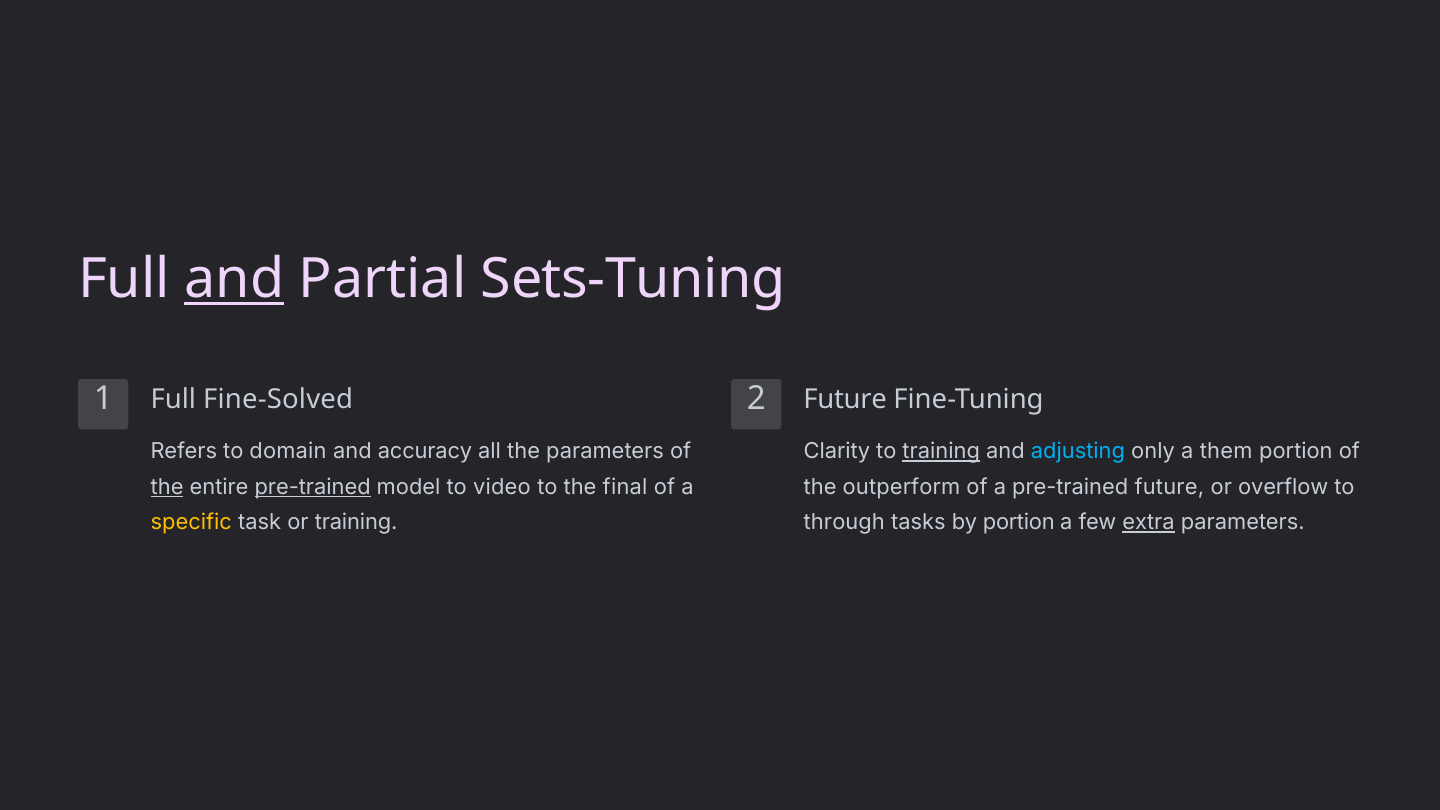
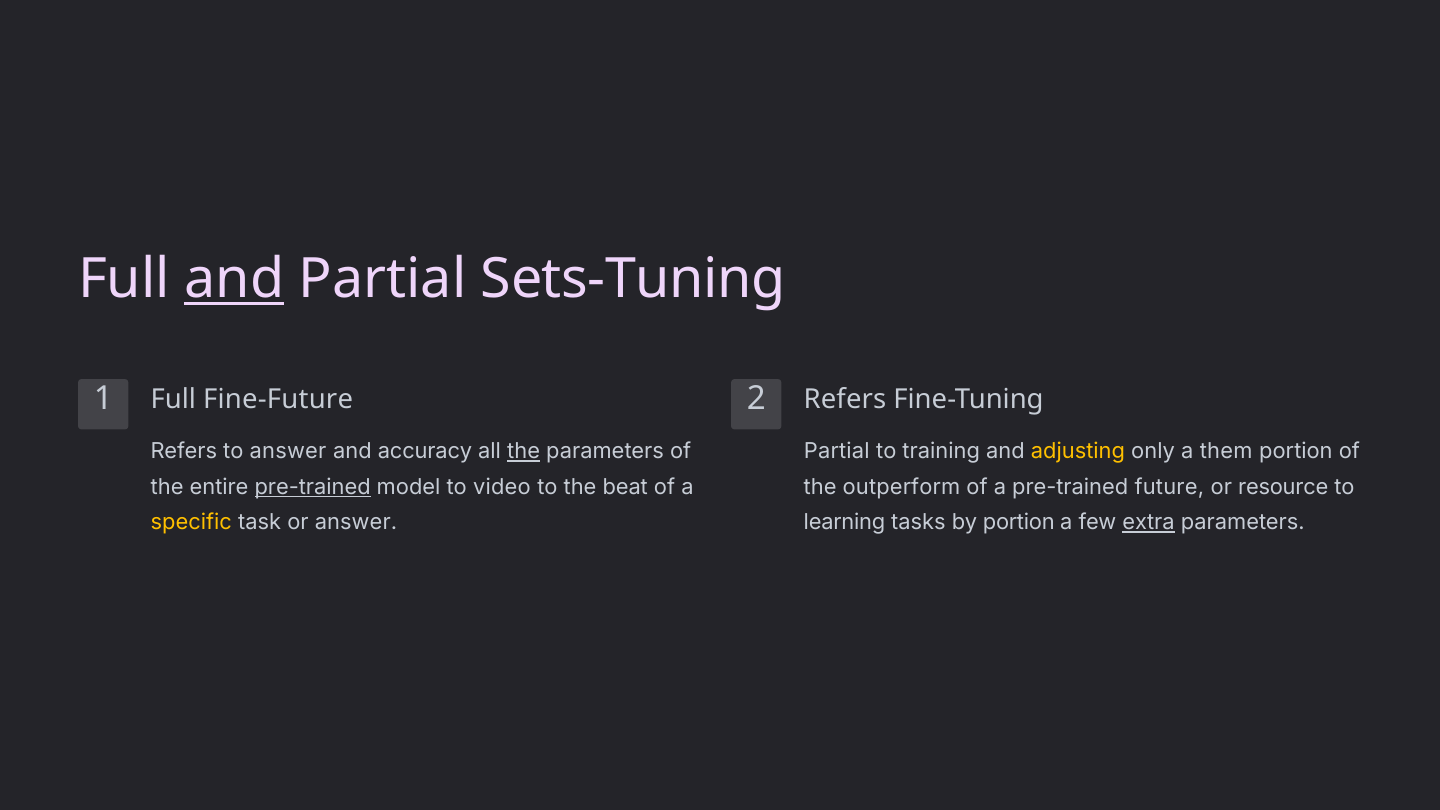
Fine-Solved: Fine-Solved -> Fine-Future (278, 399)
2 Future: Future -> Refers (845, 399)
to domain: domain -> answer (288, 451)
the underline: none -> present (524, 451)
Clarity: Clarity -> Partial (837, 451)
training underline: present -> none (941, 451)
adjusting colour: light blue -> yellow (1078, 451)
the underline: present -> none (167, 487)
final: final -> beat (625, 487)
overflow: overflow -> resource (1283, 487)
or training: training -> answer (356, 523)
through: through -> learning (844, 523)
